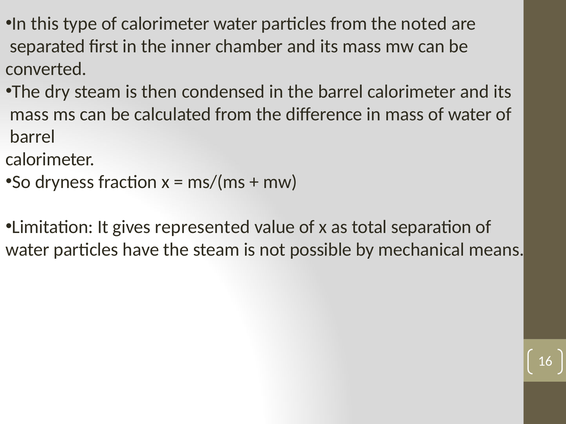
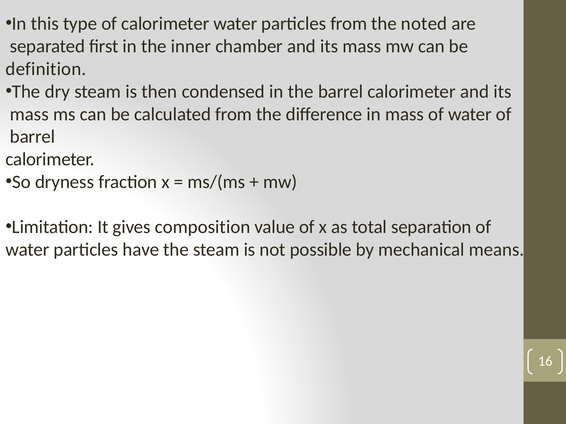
converted: converted -> definition (46, 69)
represented: represented -> composition (203, 227)
